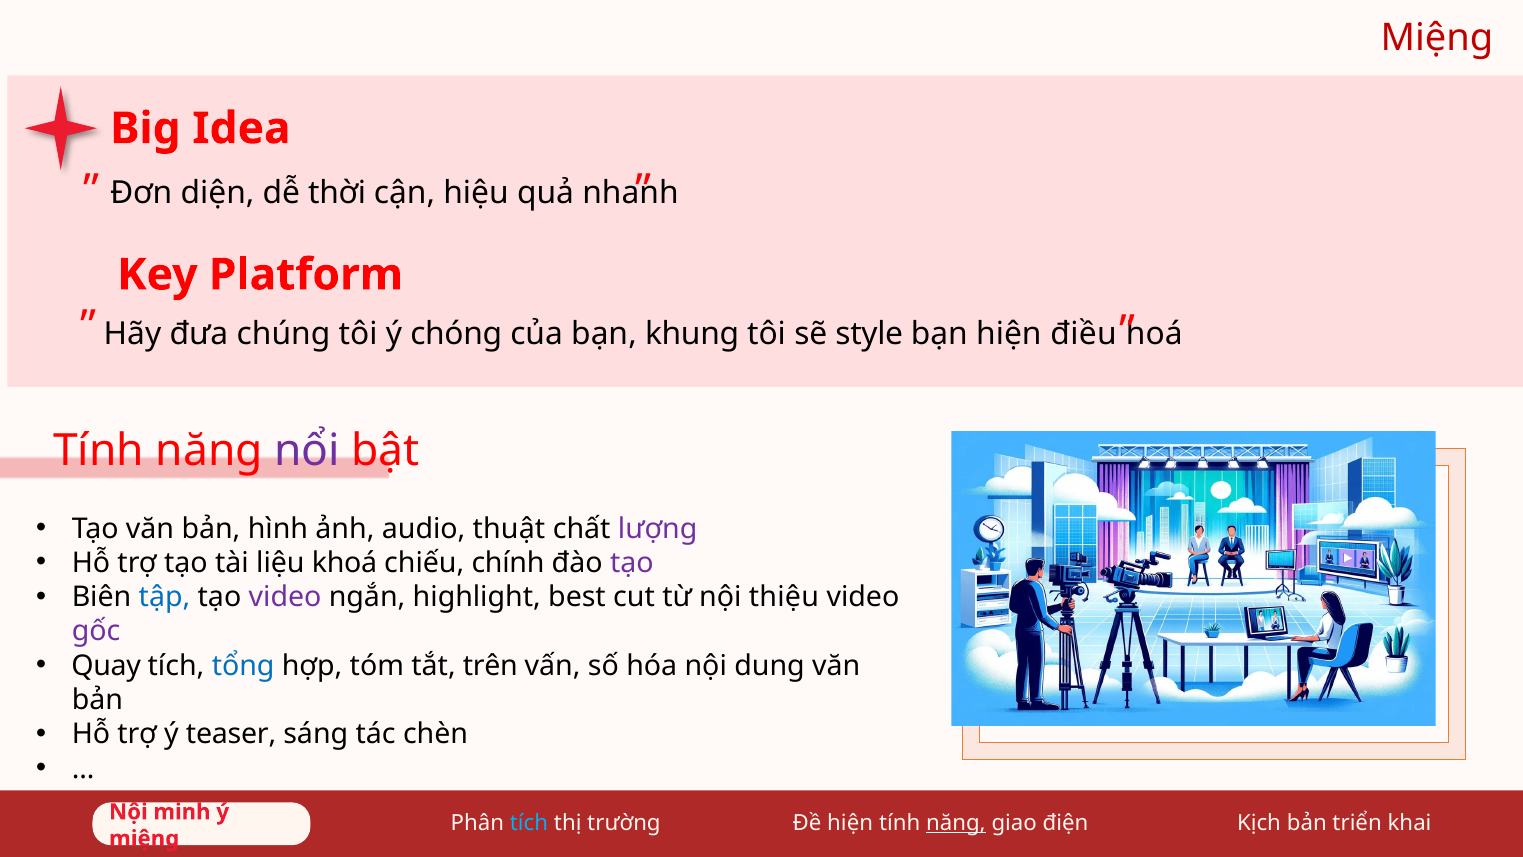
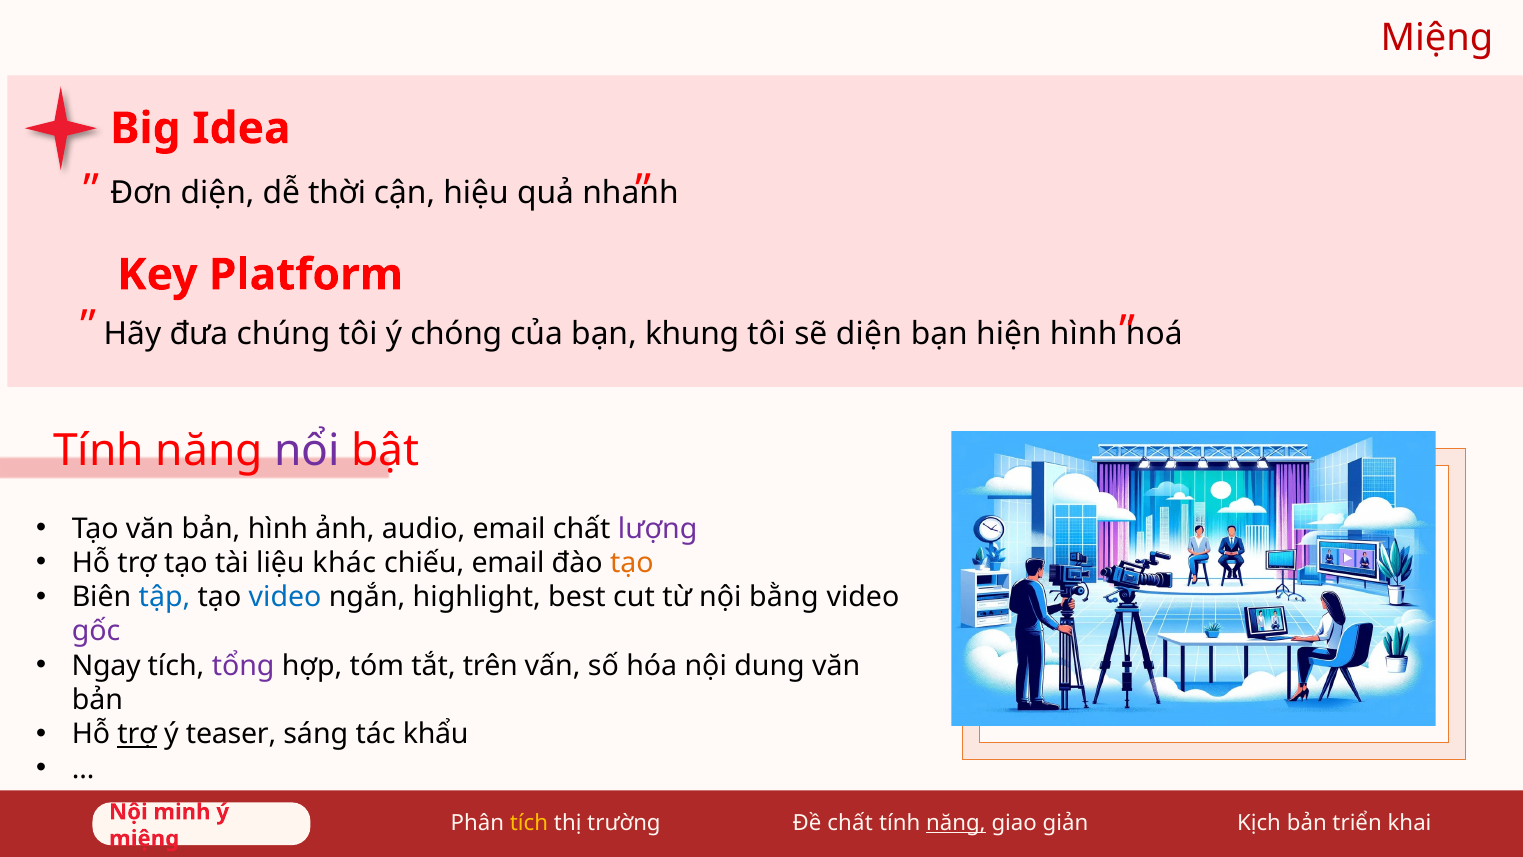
sẽ style: style -> diện (869, 334)
hiện điều: điều -> hình (1084, 334)
audio thuật: thuật -> email (509, 529)
khoá: khoá -> khác (344, 563)
chiếu chính: chính -> email (508, 563)
tạo colour: purple -> orange (632, 563)
video colour: purple -> blue (285, 597)
thiệu: thiệu -> bằng (784, 597)
Quay: Quay -> Ngay (106, 666)
tổng colour: blue -> purple (243, 666)
trợ underline: none -> present (137, 734)
chèn: chèn -> khẩu (436, 734)
Đề hiện: hiện -> chất (850, 823)
điện: điện -> giản (1065, 823)
tích colour: light blue -> yellow (529, 823)
